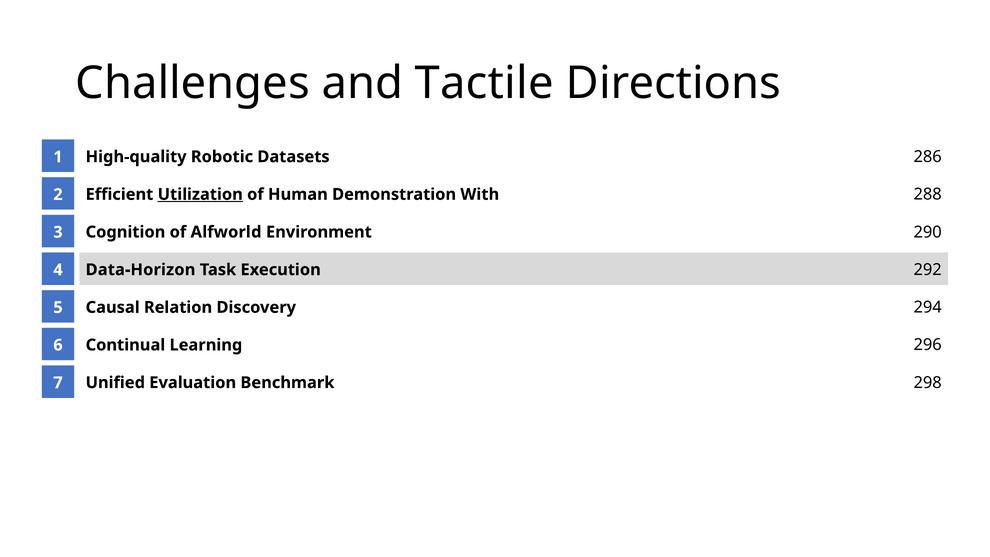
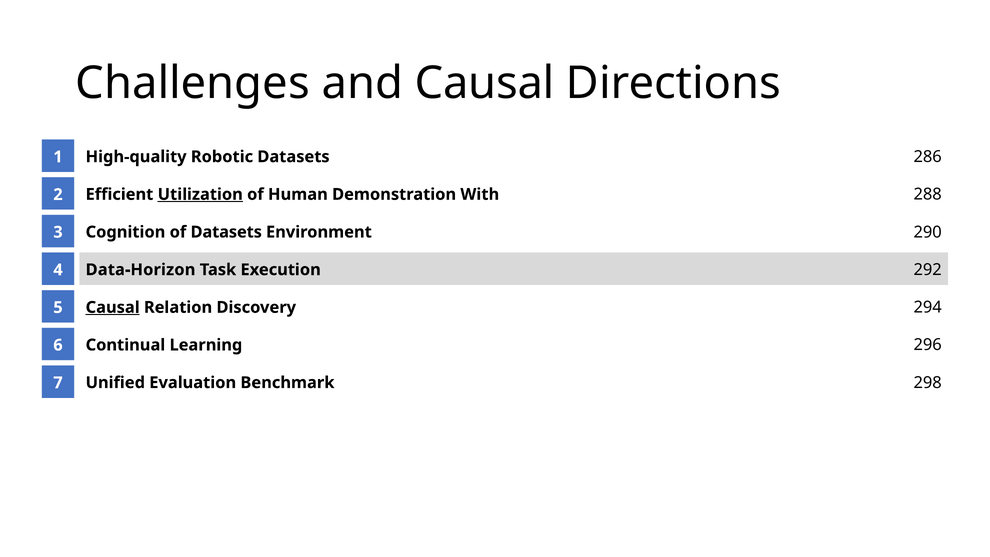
and Tactile: Tactile -> Causal (485, 83)
of Alfworld: Alfworld -> Datasets (226, 232)
Causal underline: none -> present (113, 307)
